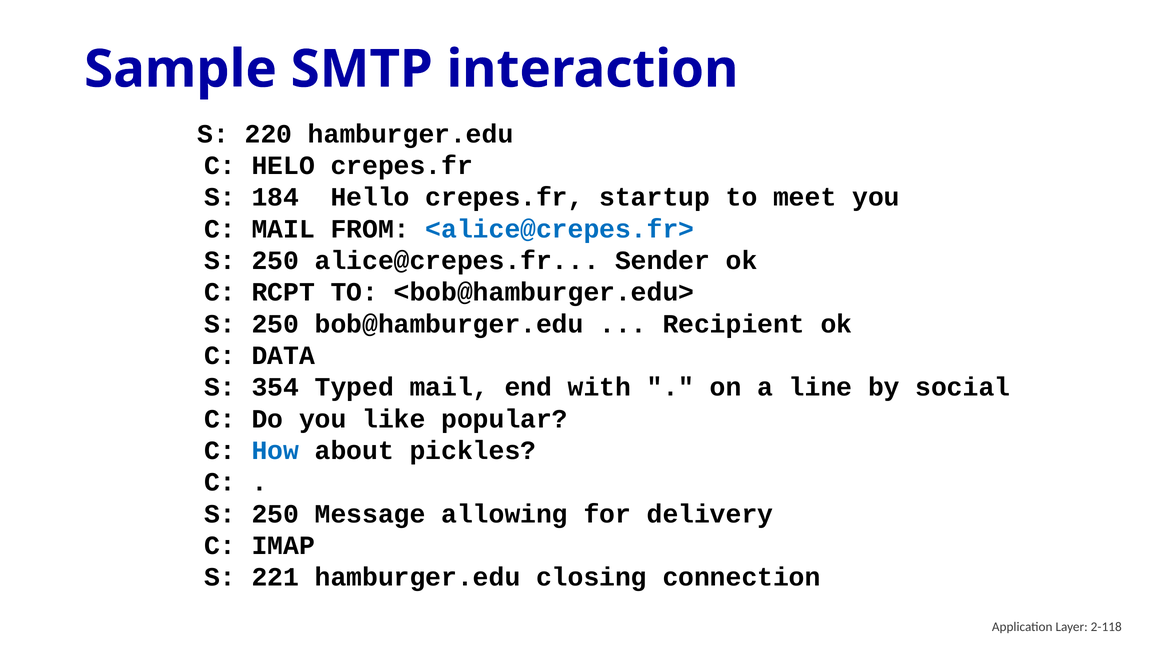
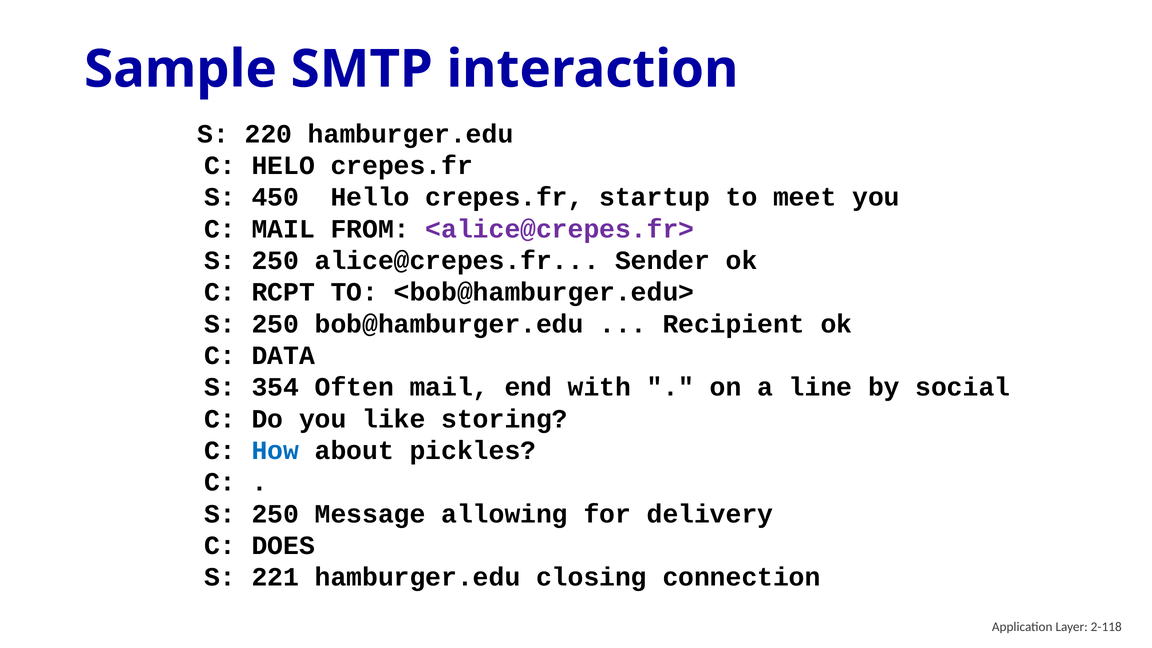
184: 184 -> 450 (275, 197)
<alice@crepes.fr> colour: blue -> purple (560, 229)
Typed: Typed -> Often (354, 387)
popular: popular -> storing (505, 419)
IMAP: IMAP -> DOES (283, 546)
